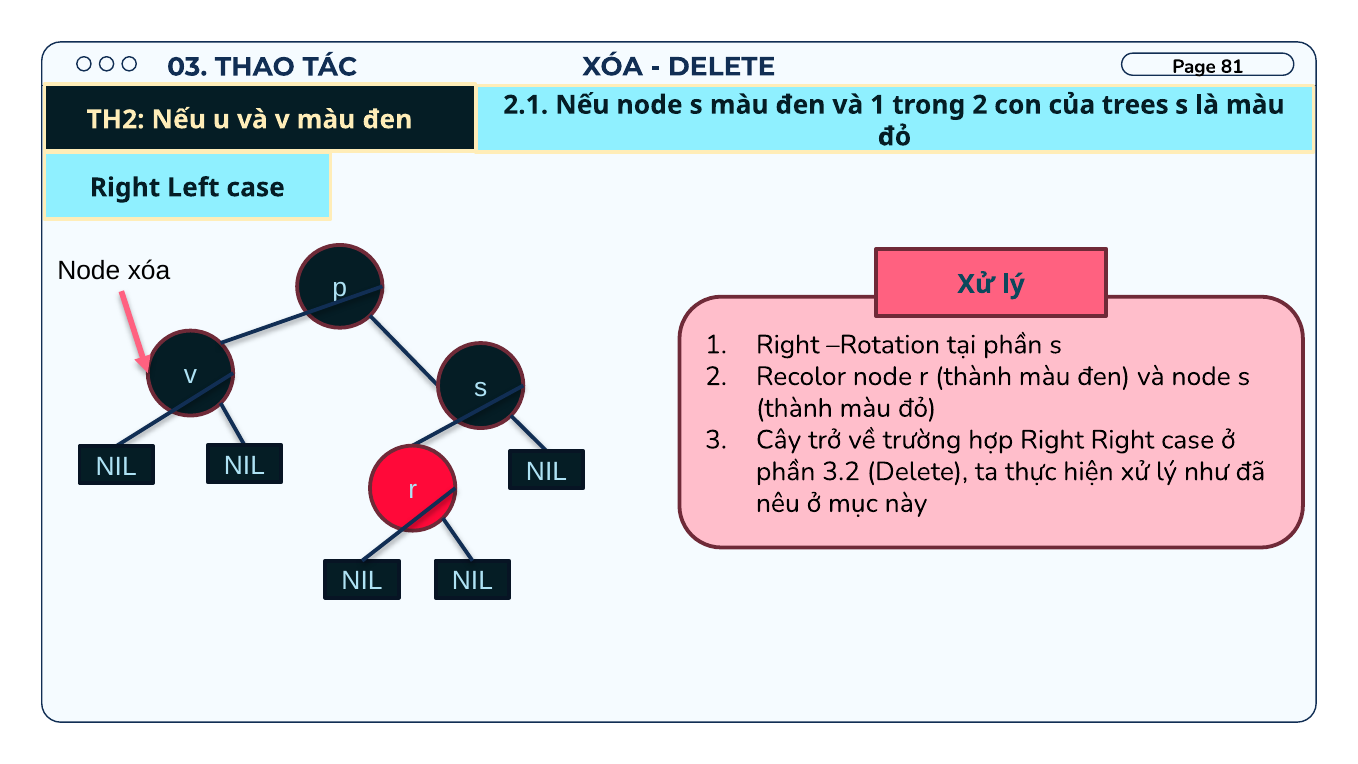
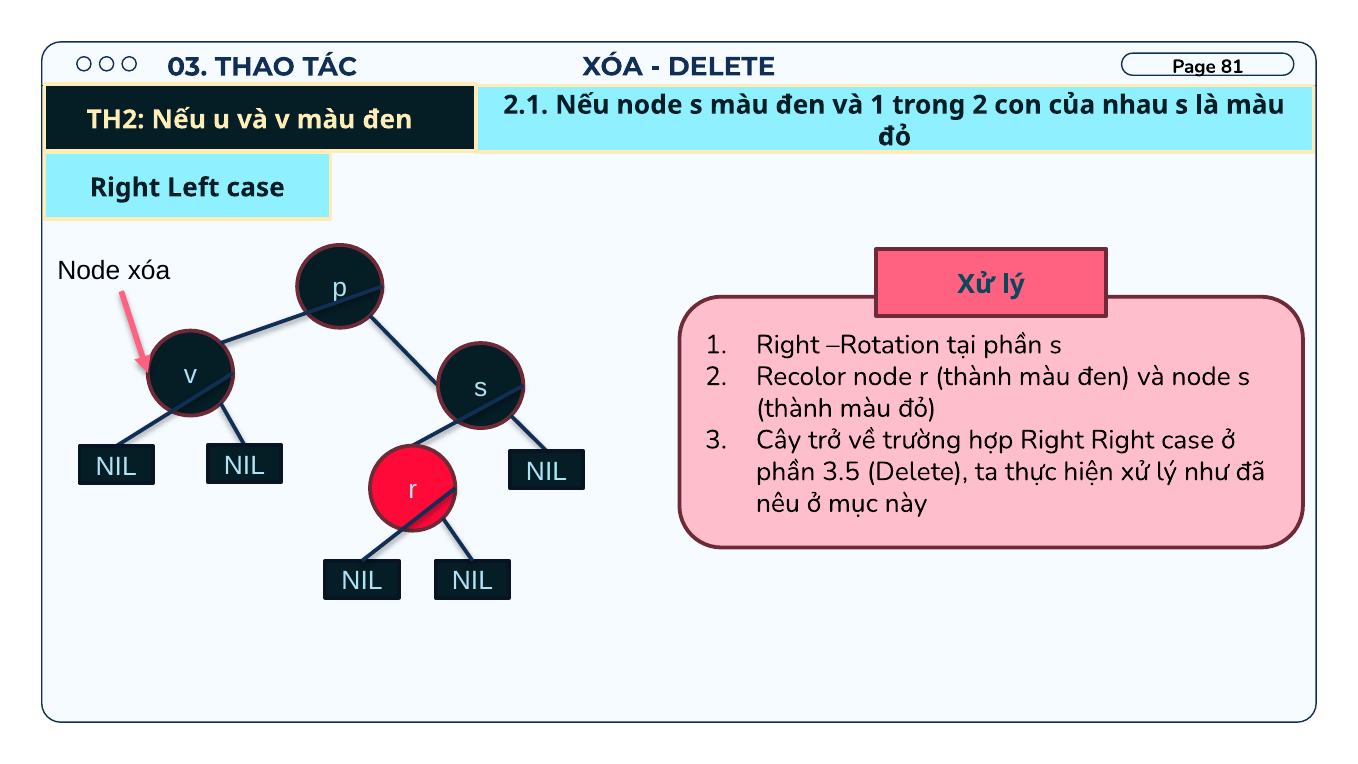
trees: trees -> nhau (1135, 105)
3.2: 3.2 -> 3.5 (841, 471)
